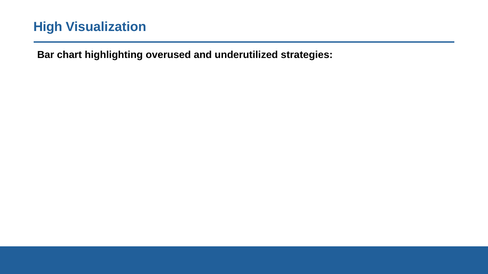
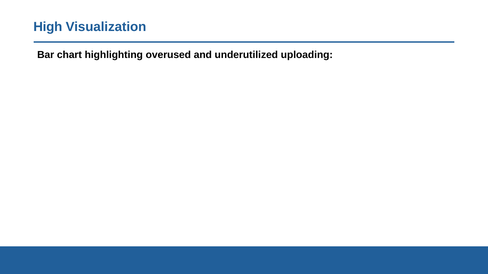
strategies: strategies -> uploading (307, 55)
